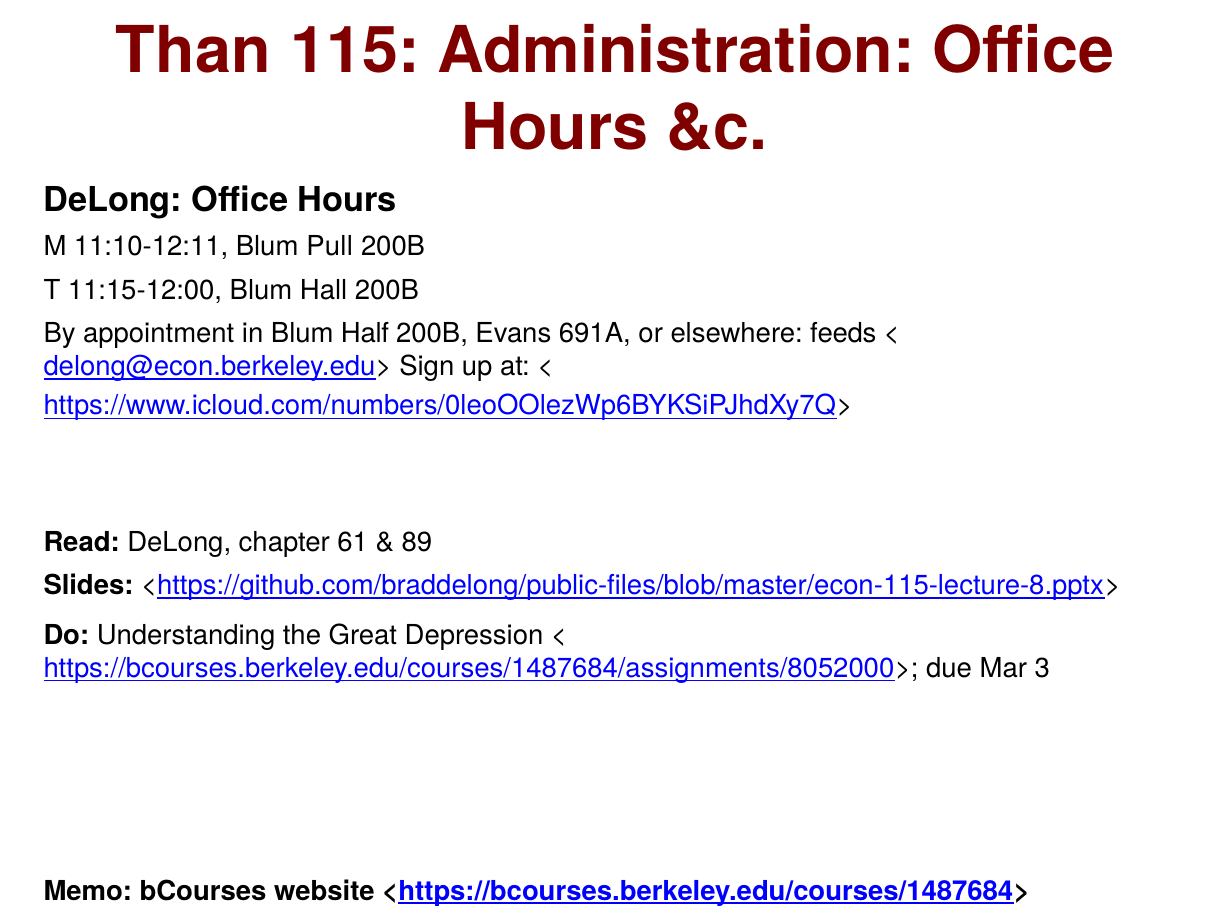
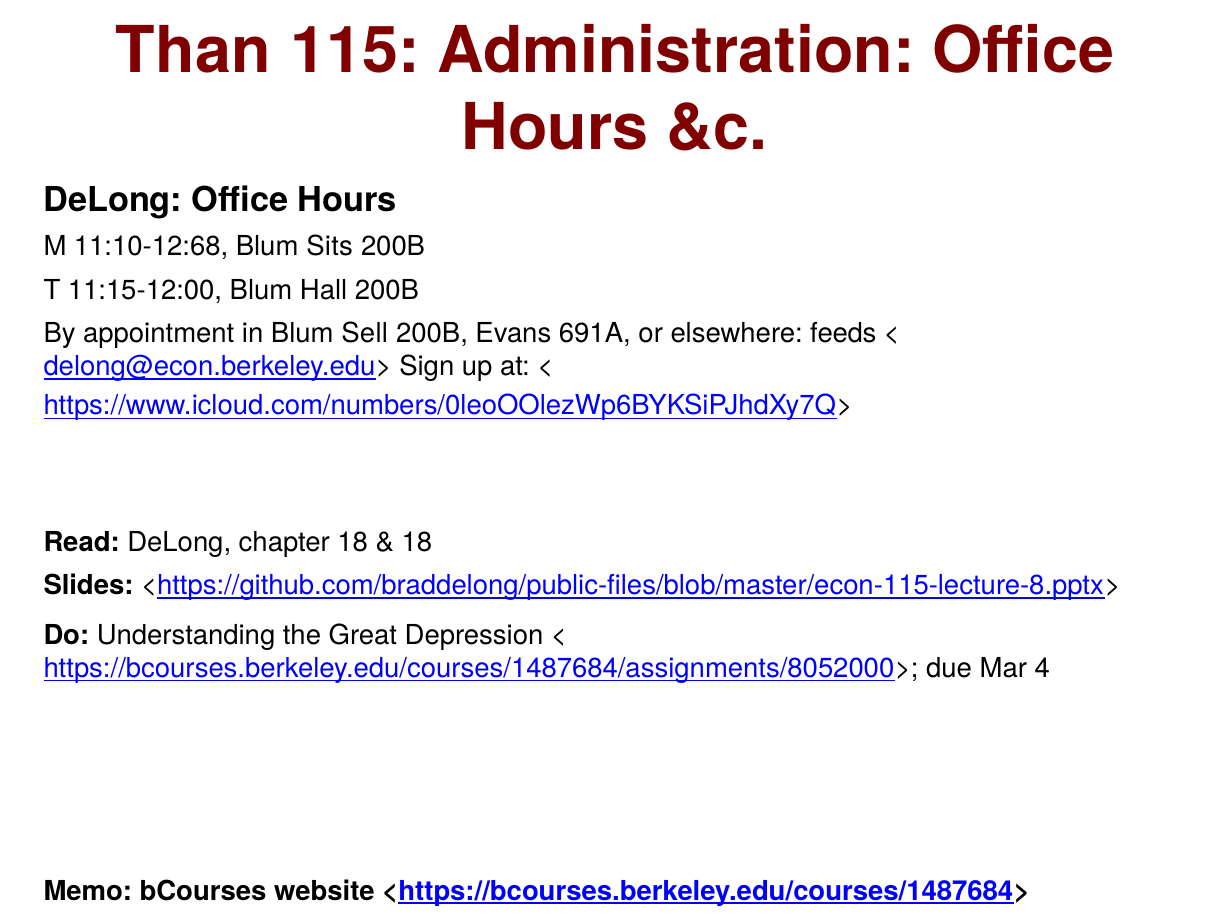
11:10-12:11: 11:10-12:11 -> 11:10-12:68 (151, 247)
Pull: Pull -> Sits (330, 247)
Half: Half -> Sell (365, 333)
chapter 61: 61 -> 18 (353, 542)
89: 89 -> 18 (417, 542)
3: 3 -> 4 (1042, 668)
